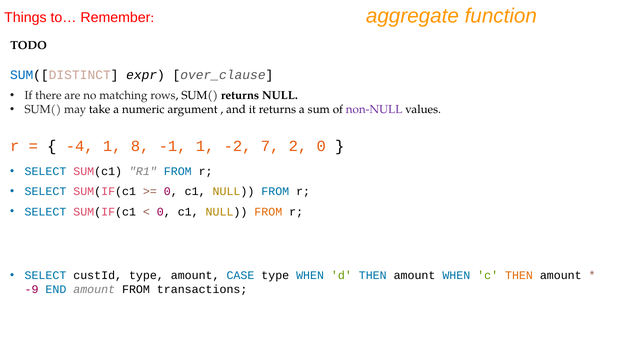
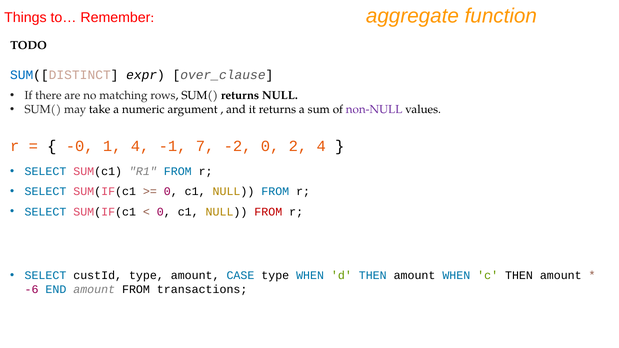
-4: -4 -> -0 (80, 146)
1 8: 8 -> 4 (140, 146)
-1 1: 1 -> 7 (205, 146)
-2 7: 7 -> 0 (270, 146)
2 0: 0 -> 4 (321, 146)
FROM colour: orange -> red (268, 212)
THEN colour: orange -> black (519, 276)
-9: -9 -> -6 (32, 290)
